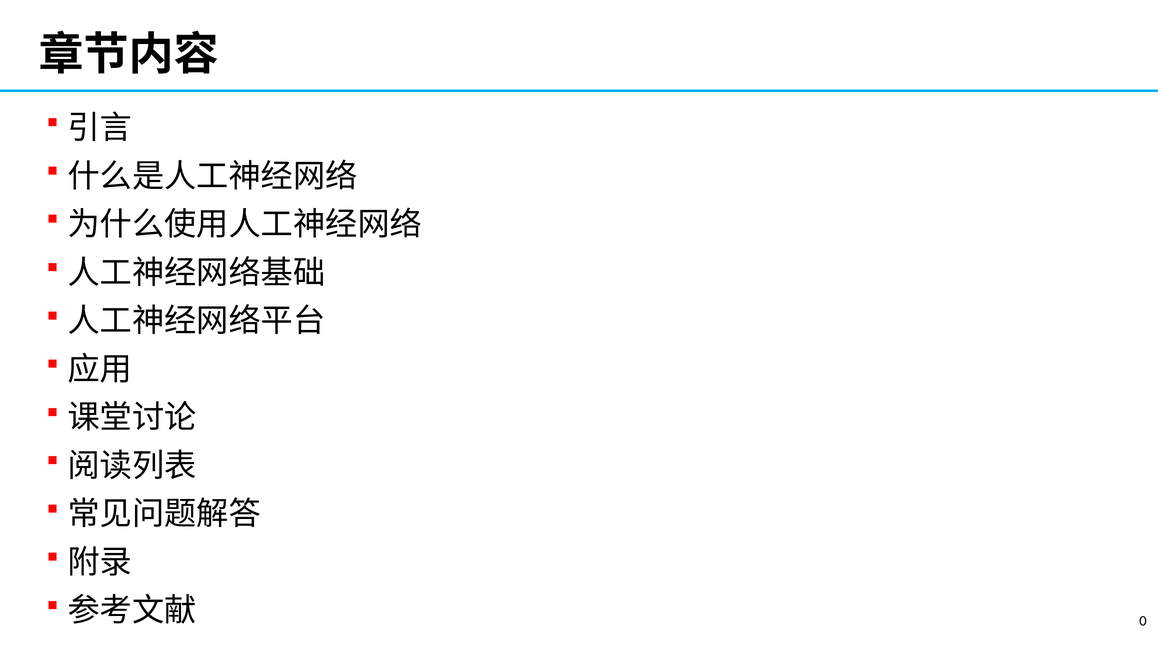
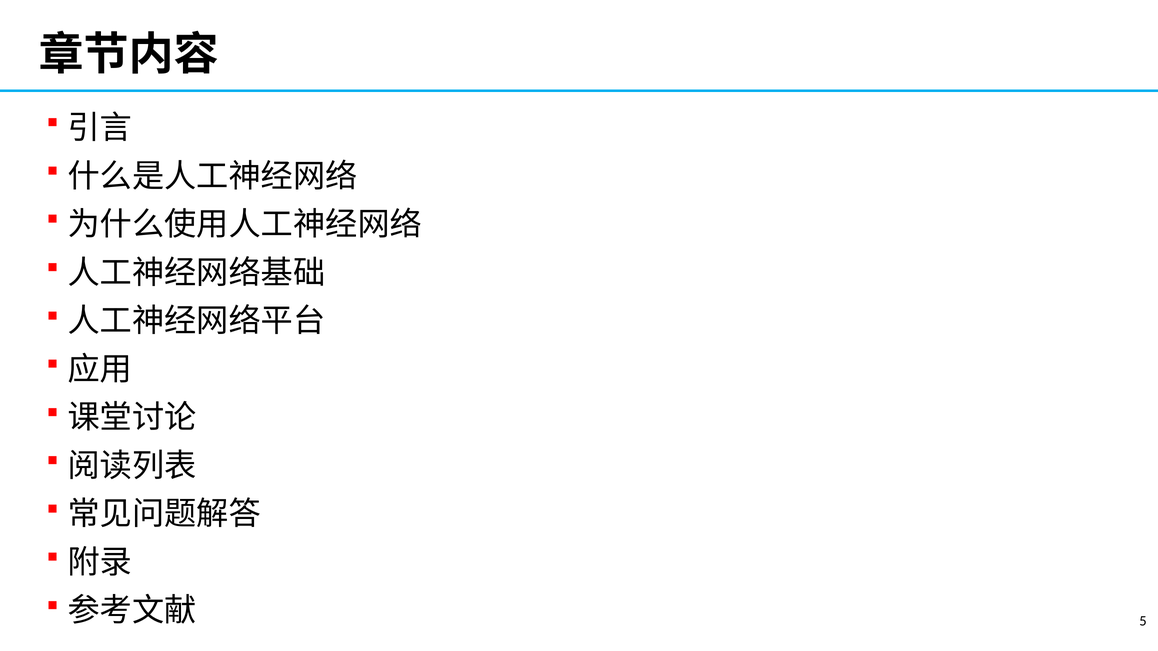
0: 0 -> 5 (1143, 622)
